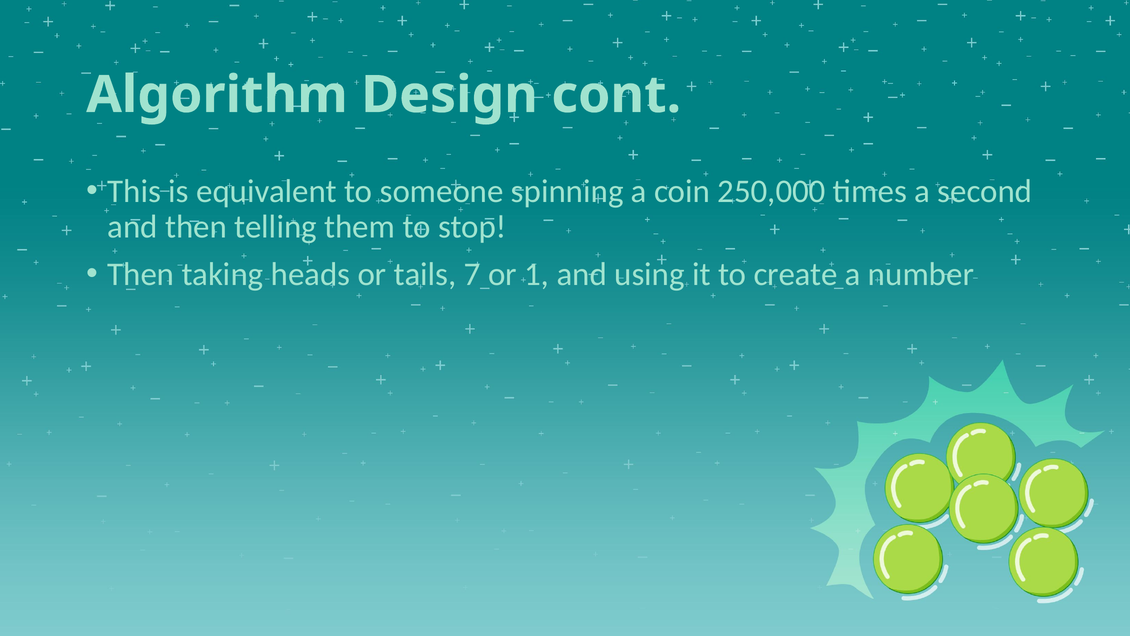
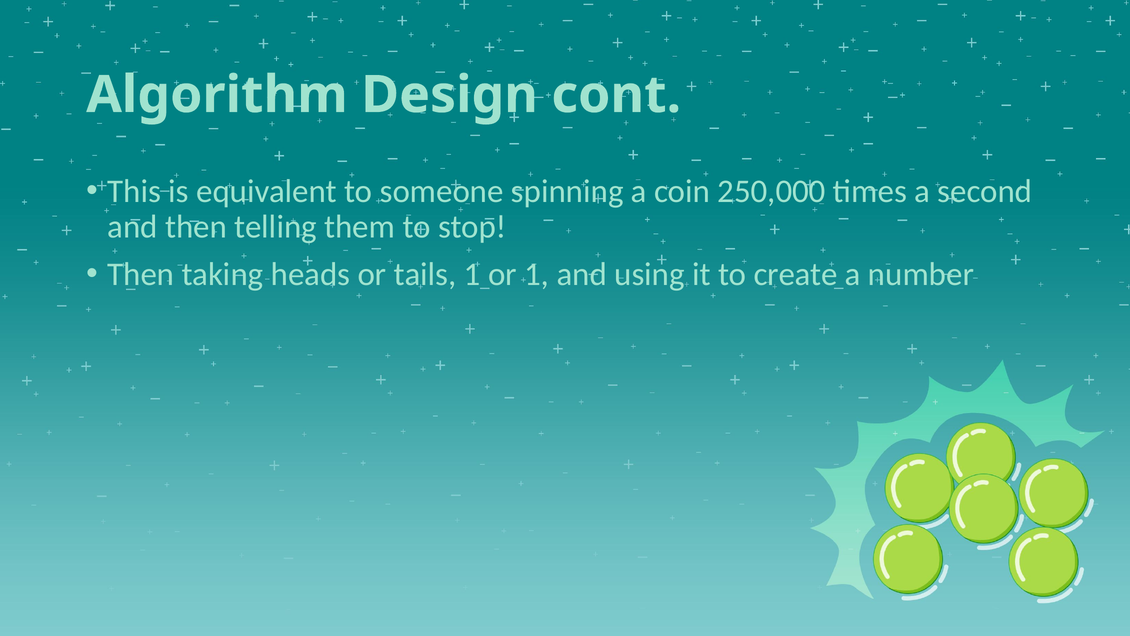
tails 7: 7 -> 1 (472, 274)
